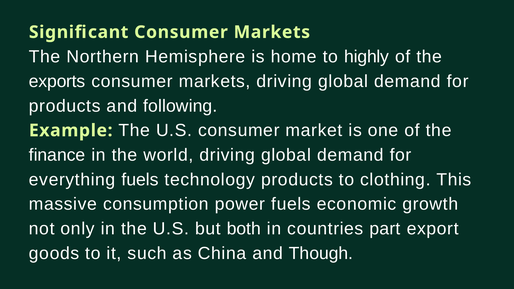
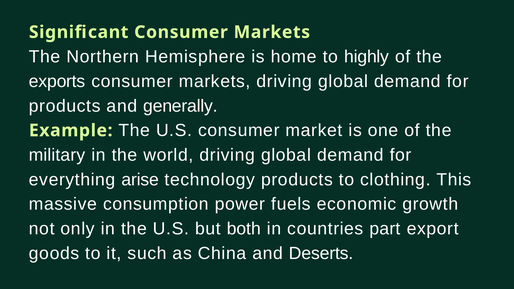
following: following -> generally (180, 106)
finance: finance -> military (57, 155)
everything fuels: fuels -> arise (140, 180)
Though: Though -> Deserts (321, 253)
